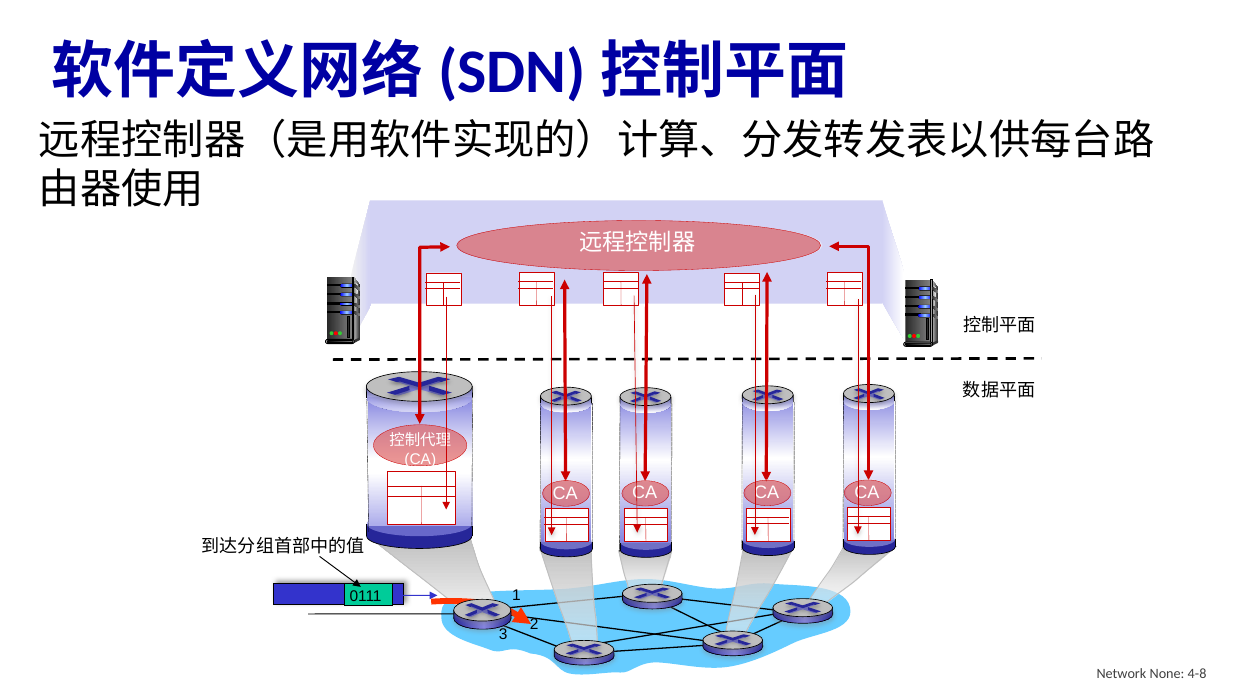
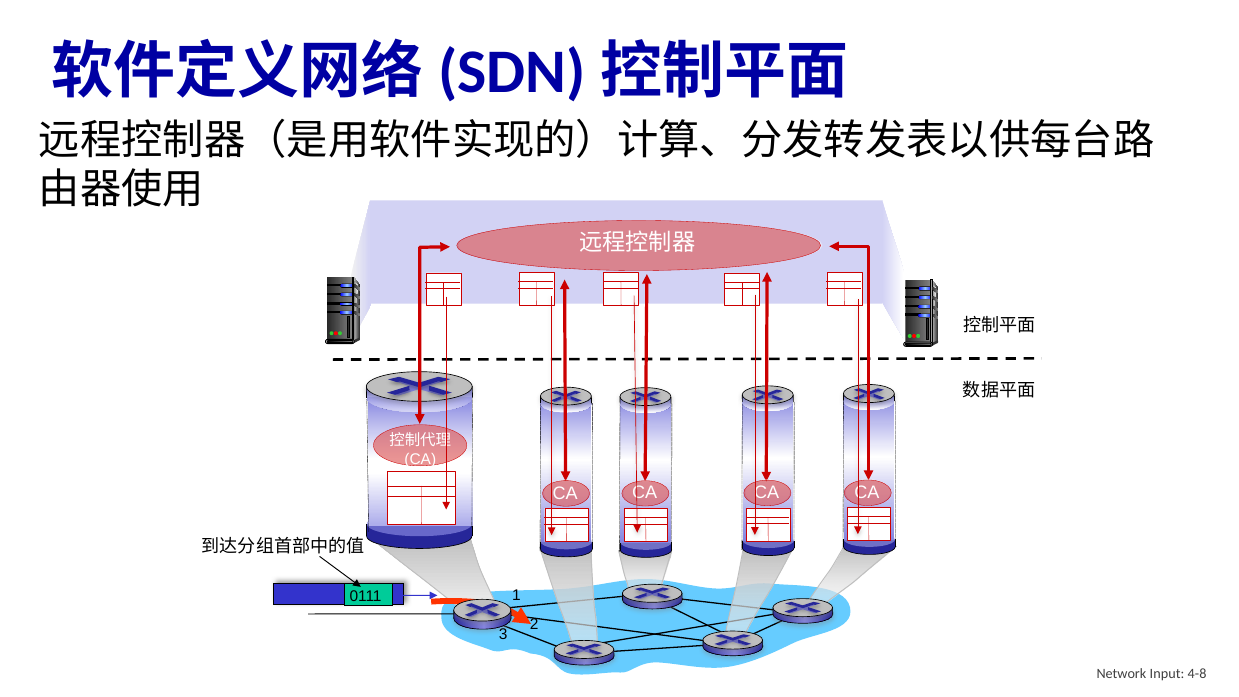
None: None -> Input (1167, 674)
